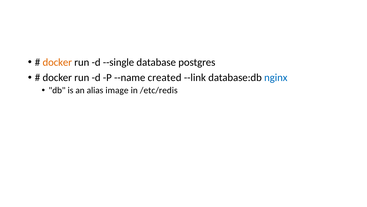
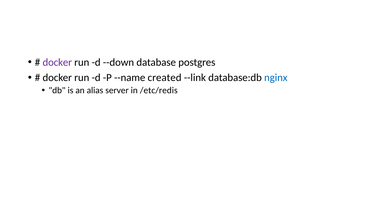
docker colour: orange -> purple (57, 62)
--single: --single -> --down (118, 62)
image: image -> server (117, 90)
